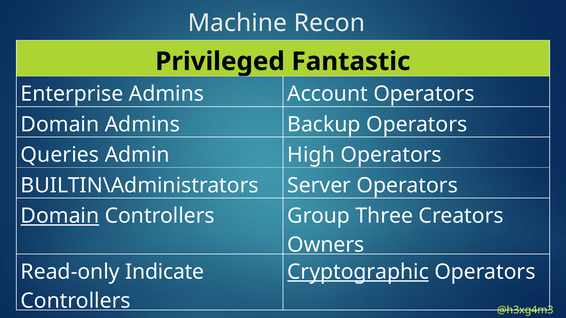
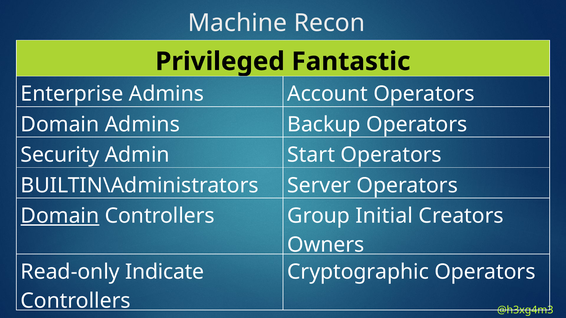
Queries: Queries -> Security (60, 155)
High: High -> Start (311, 155)
Three: Three -> Initial (384, 216)
Cryptographic underline: present -> none (358, 272)
